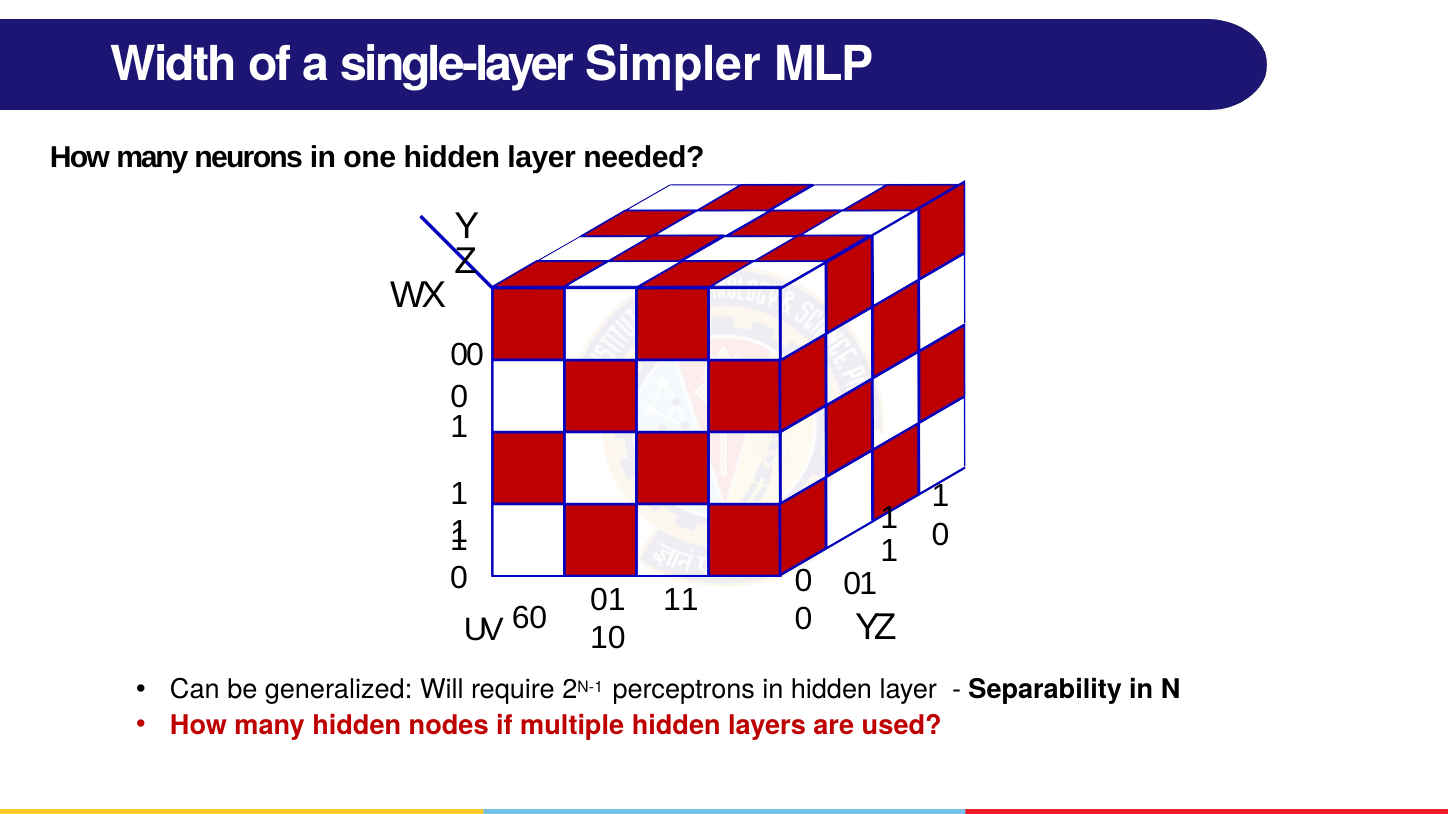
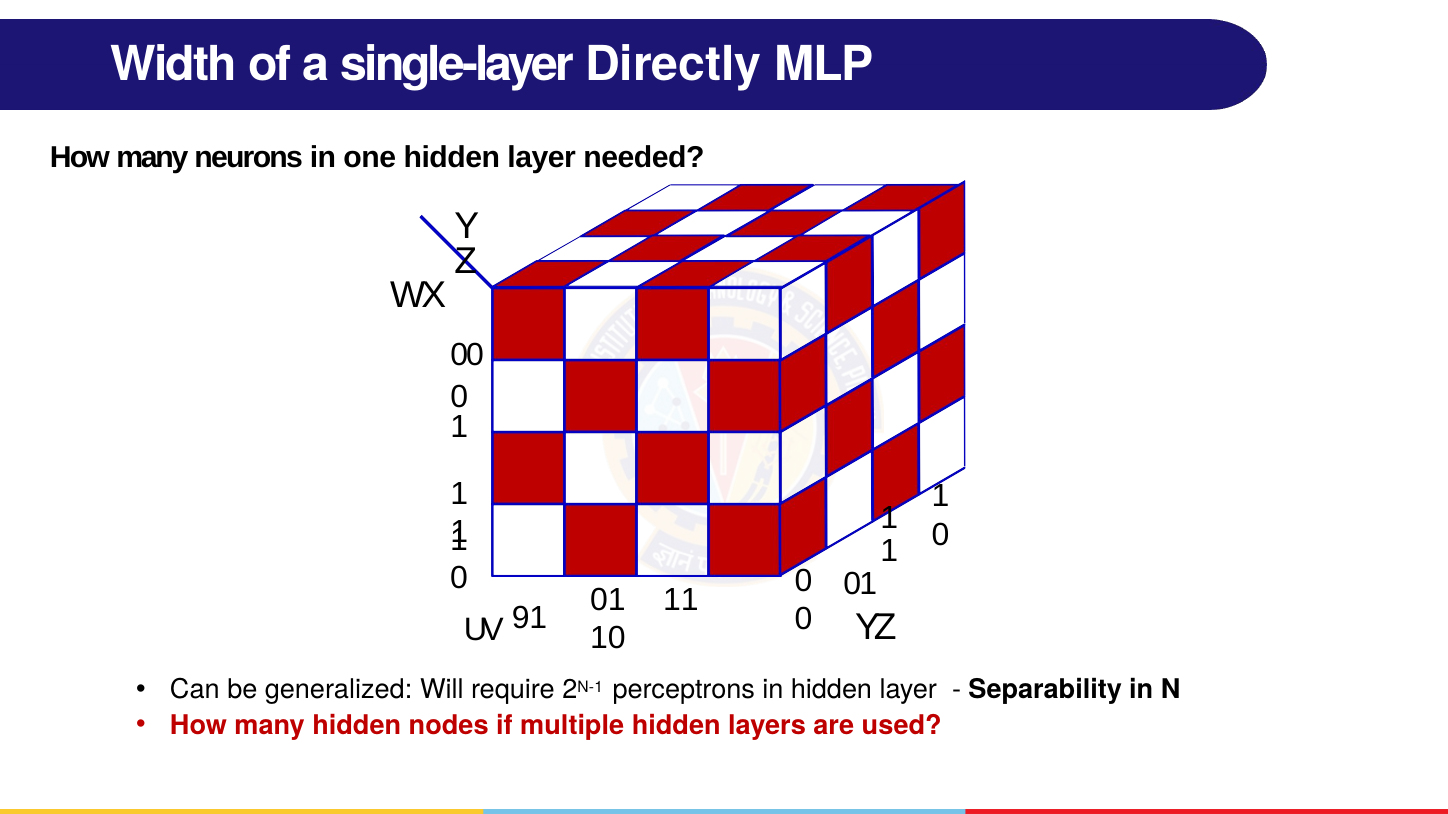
Simpler: Simpler -> Directly (673, 64)
60: 60 -> 91 (530, 619)
